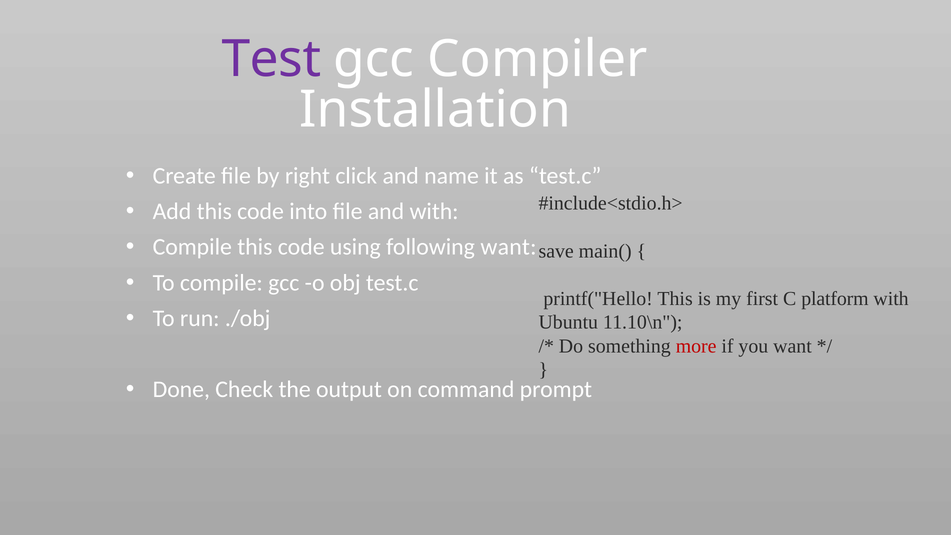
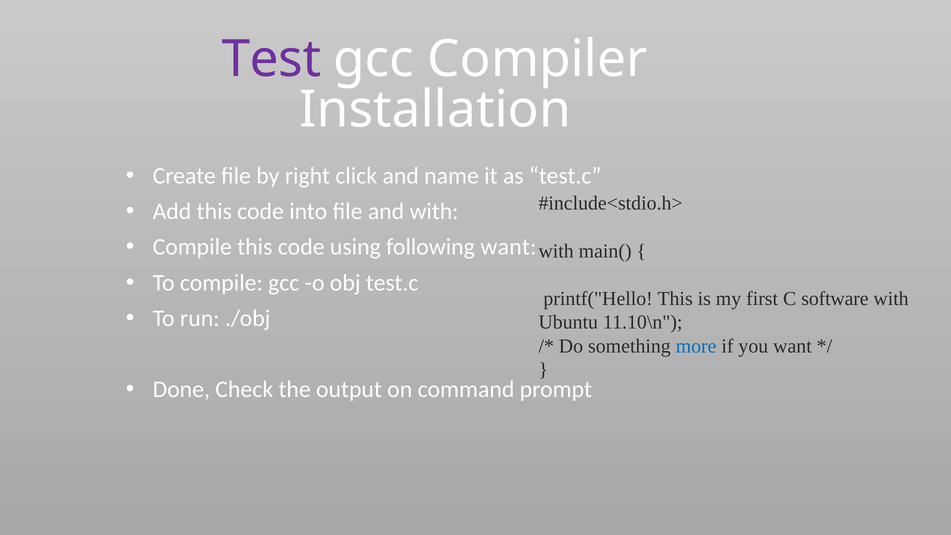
save: save -> with (556, 251)
platform: platform -> software (835, 299)
more colour: red -> blue (696, 346)
